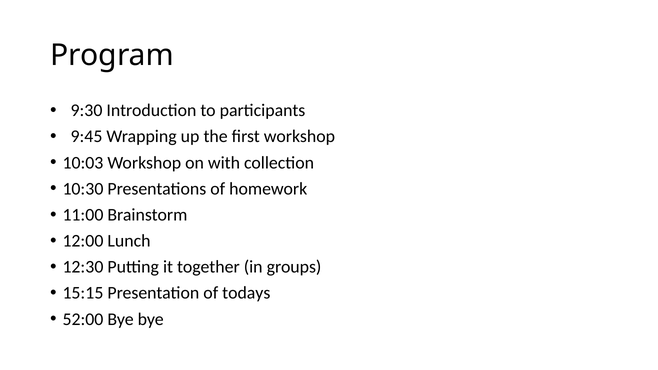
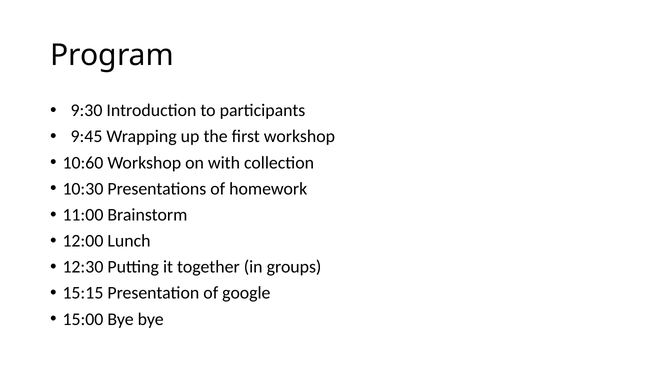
10:03: 10:03 -> 10:60 (83, 163)
todays: todays -> google (246, 293)
52:00: 52:00 -> 15:00 (83, 319)
